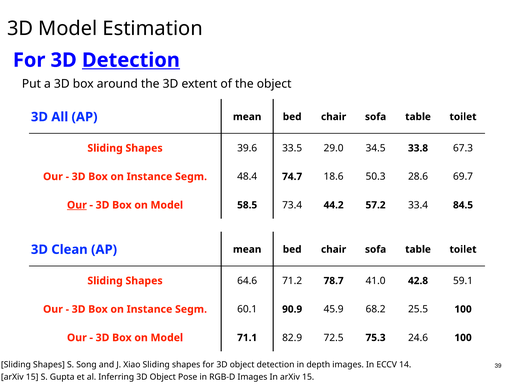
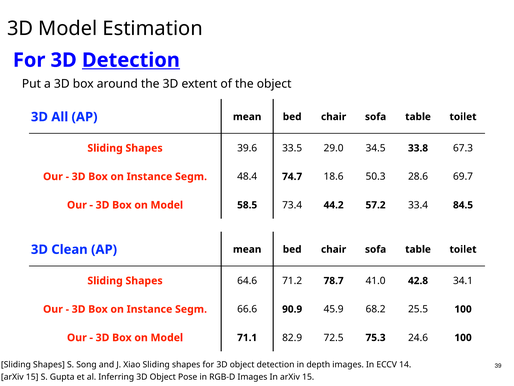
Our underline: present -> none (77, 205)
59.1: 59.1 -> 34.1 (463, 280)
60.1: 60.1 -> 66.6 (247, 309)
